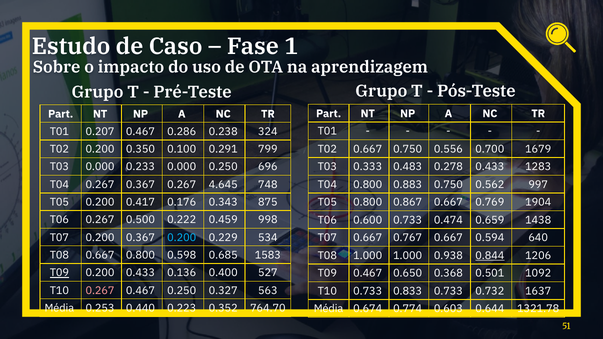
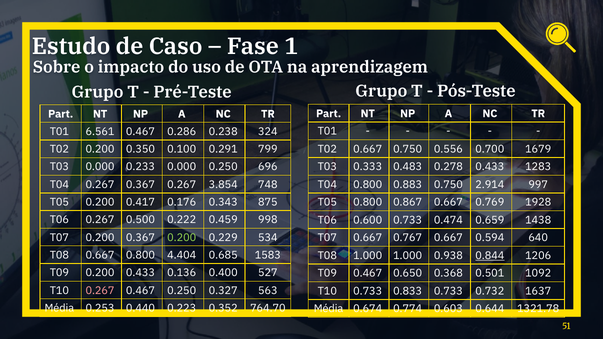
0.207: 0.207 -> 6.561 (100, 132)
4.645: 4.645 -> 3.854 (223, 185)
0.562: 0.562 -> 2.914 (490, 185)
1904: 1904 -> 1928 (538, 202)
0.200 colour: light blue -> light green (182, 238)
0.598: 0.598 -> 4.404 (182, 255)
T09 underline: present -> none (59, 273)
